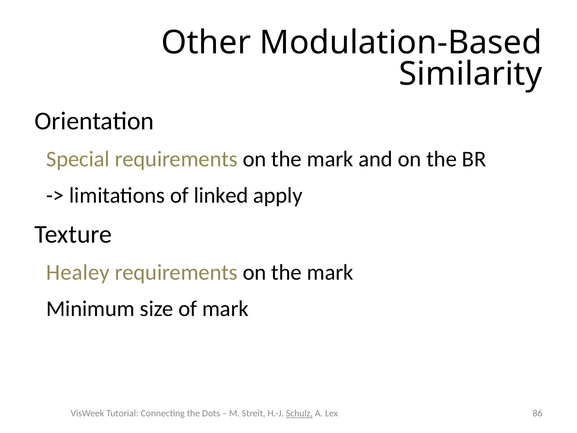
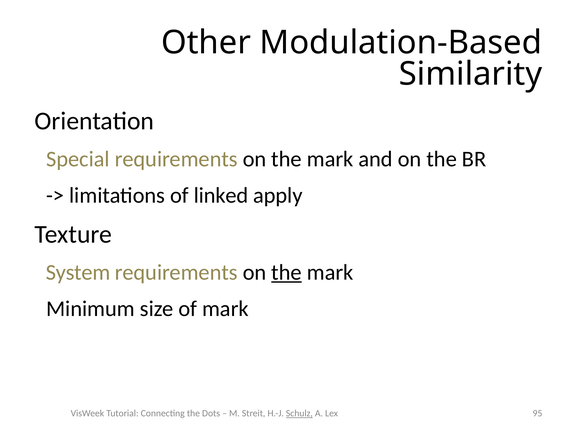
Healey: Healey -> System (78, 272)
the underline: none -> present (287, 272)
86: 86 -> 95 (538, 413)
